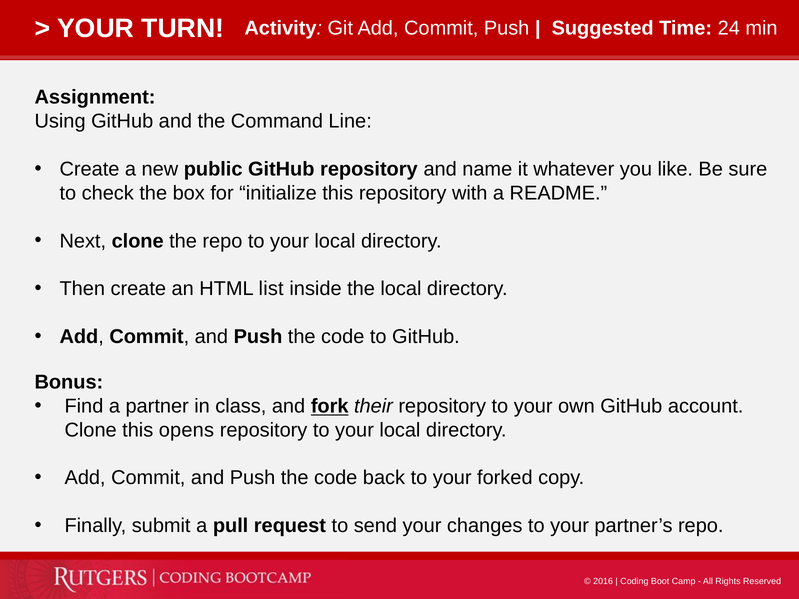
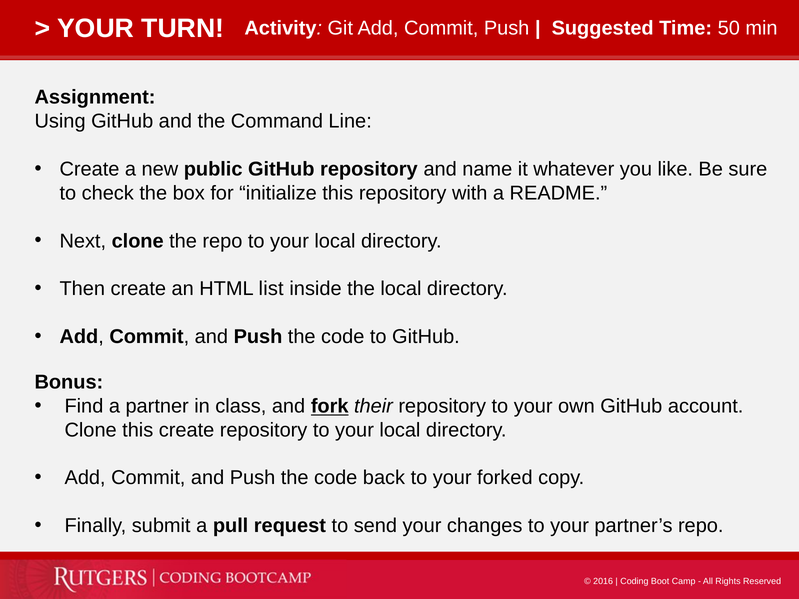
24: 24 -> 50 (729, 28)
this opens: opens -> create (187, 430)
